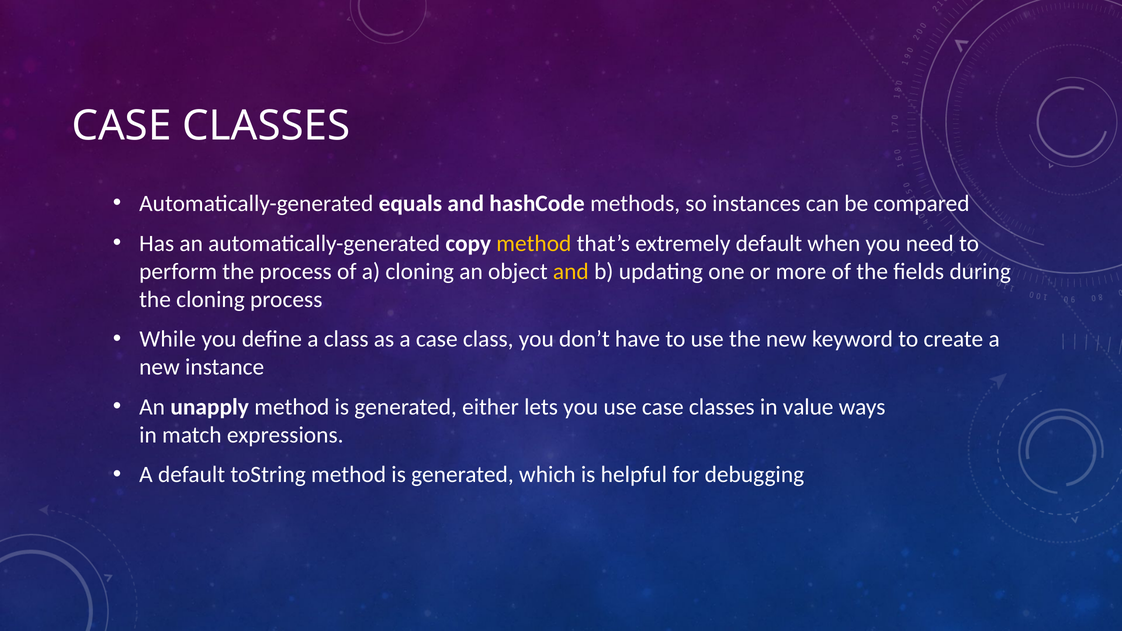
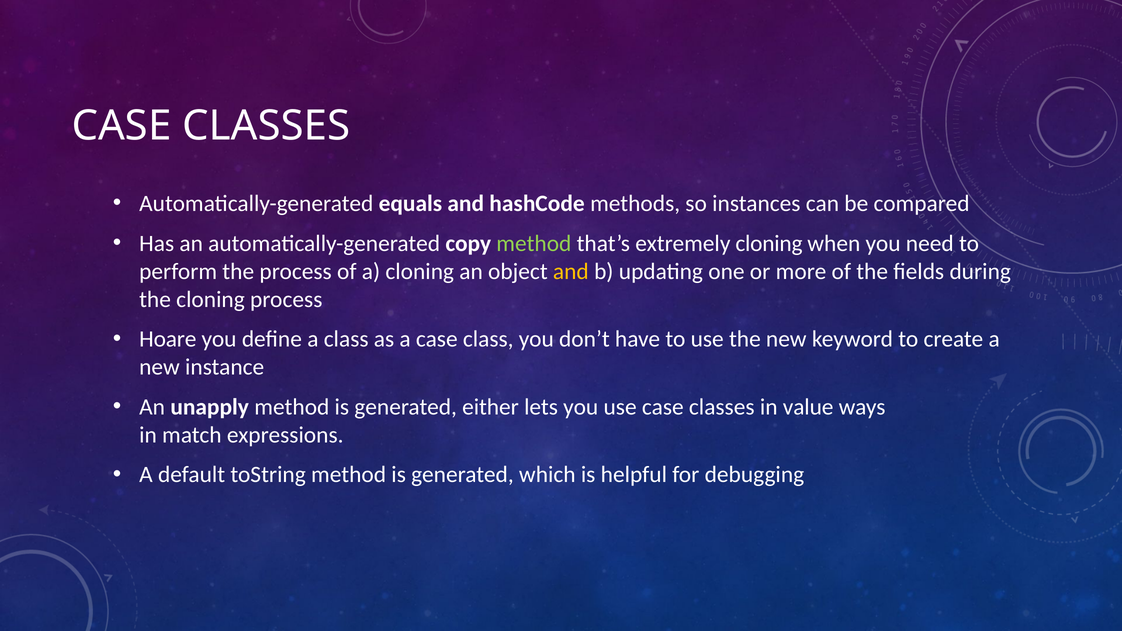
method colour: yellow -> light green (534, 243)
extremely default: default -> cloning (769, 243)
While: While -> Hoare (168, 339)
